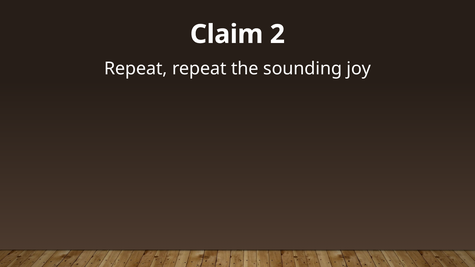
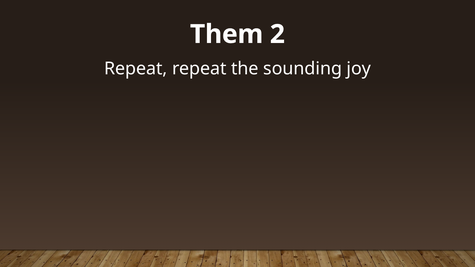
Claim: Claim -> Them (227, 34)
